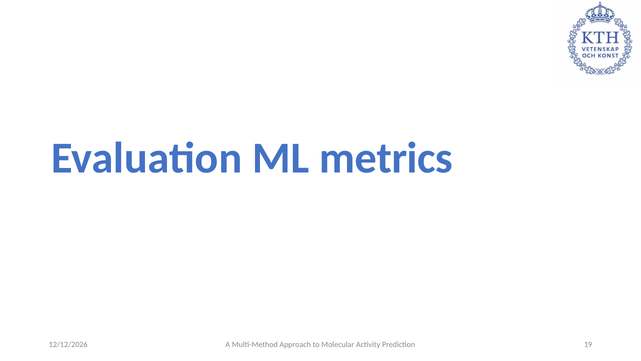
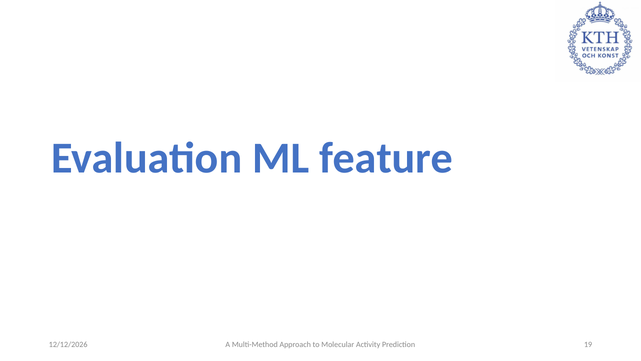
metrics: metrics -> feature (386, 158)
